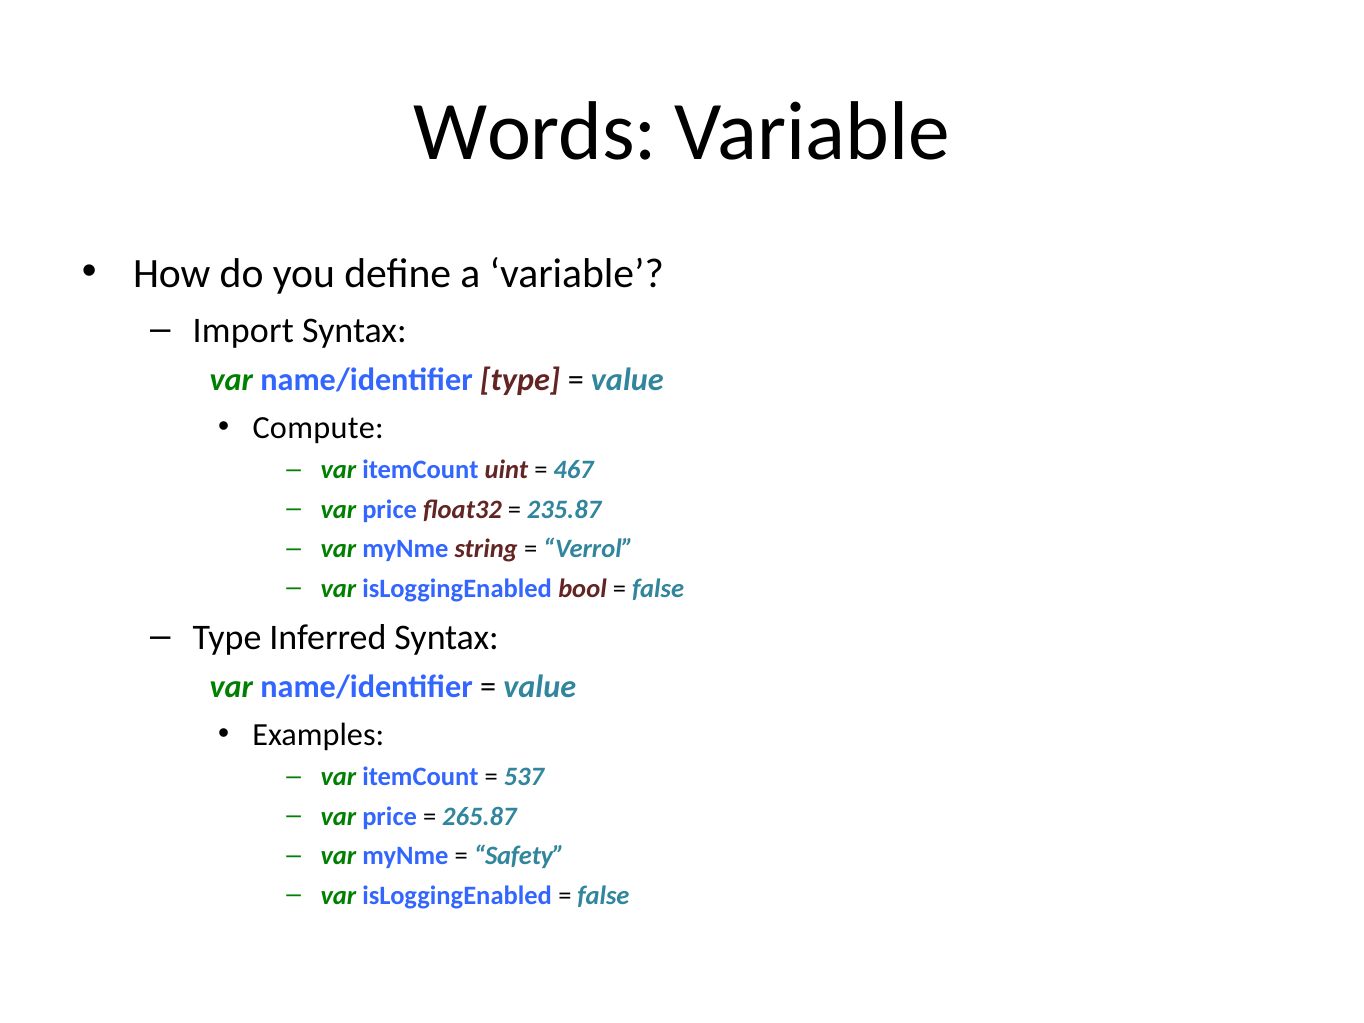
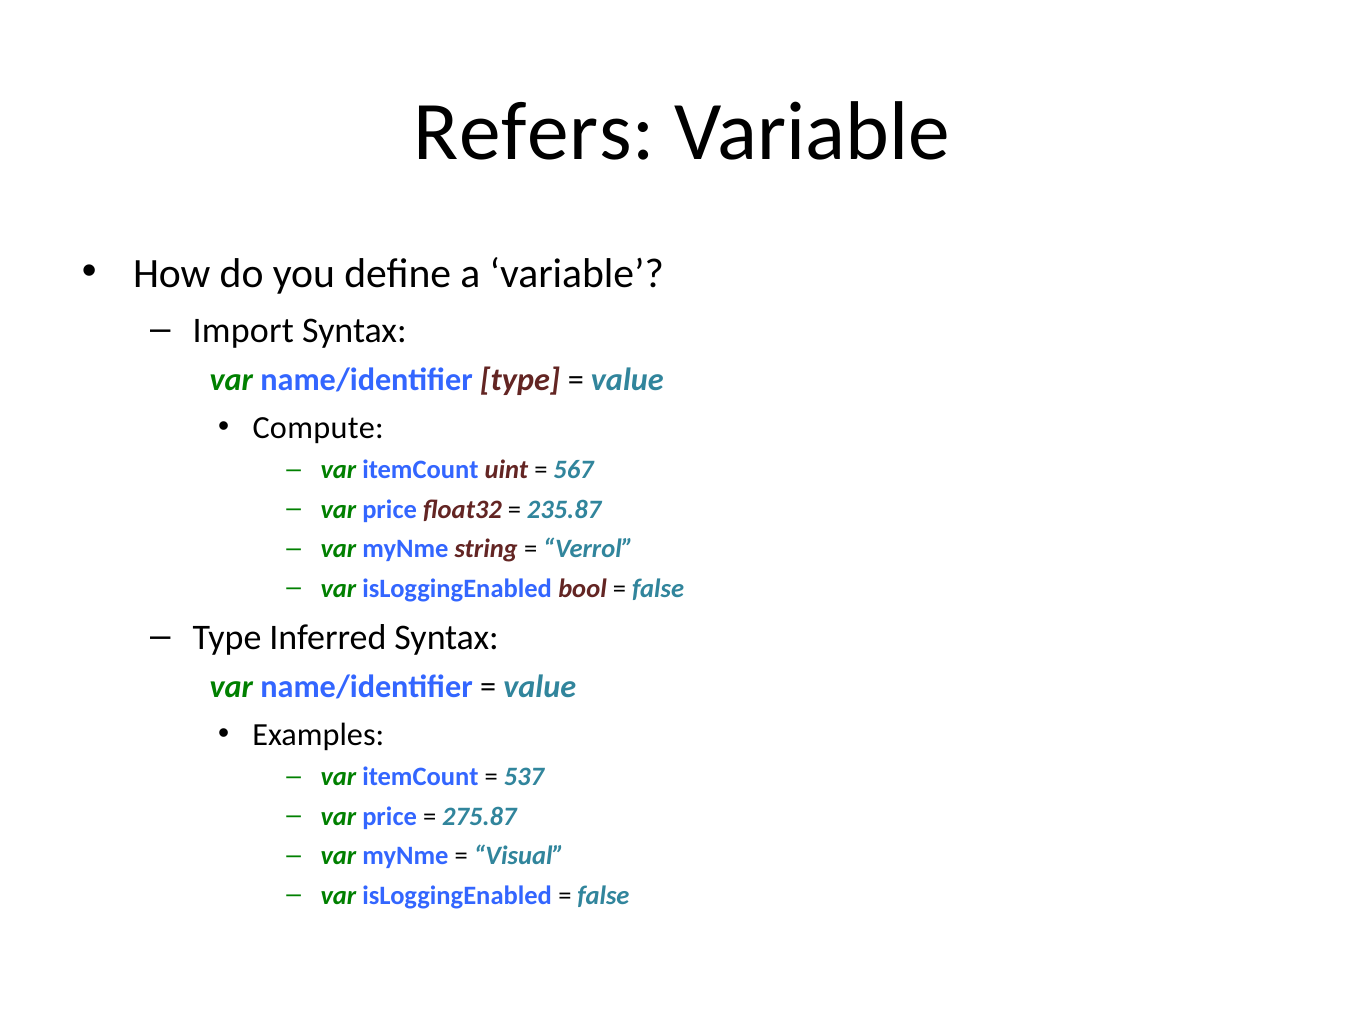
Words: Words -> Refers (534, 132)
467: 467 -> 567 (574, 470)
265.87: 265.87 -> 275.87 (479, 817)
Safety: Safety -> Visual (519, 856)
